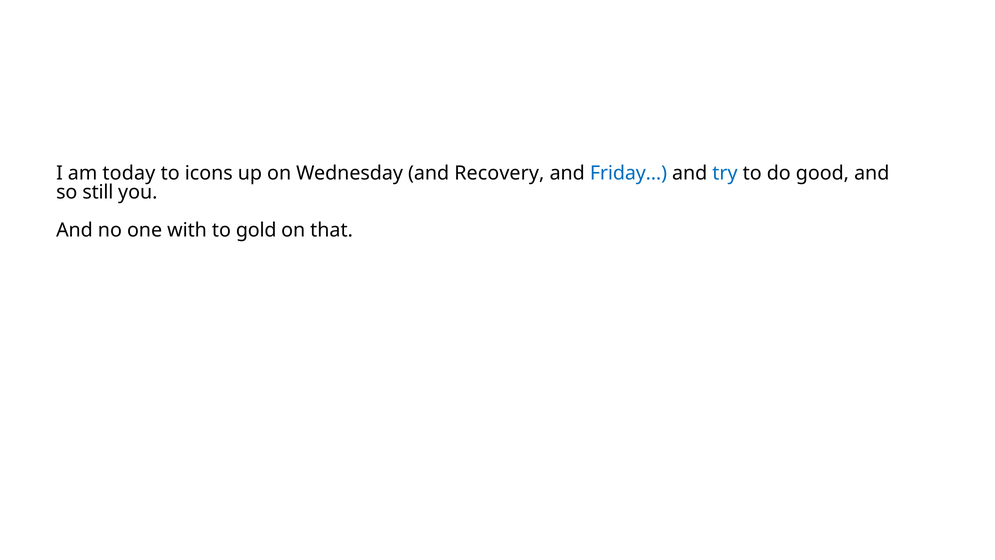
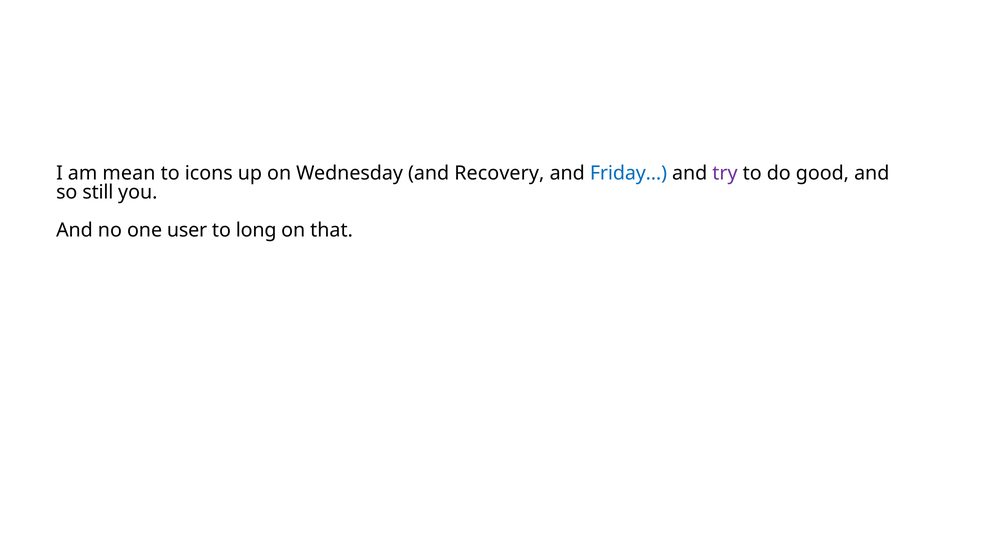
today: today -> mean (129, 173)
try colour: blue -> purple (725, 173)
with: with -> user (187, 230)
gold: gold -> long (256, 230)
